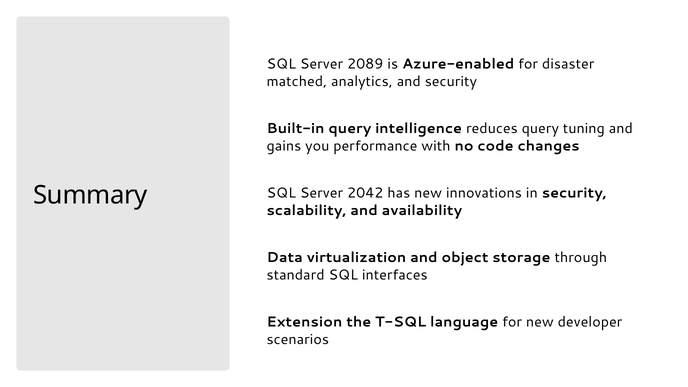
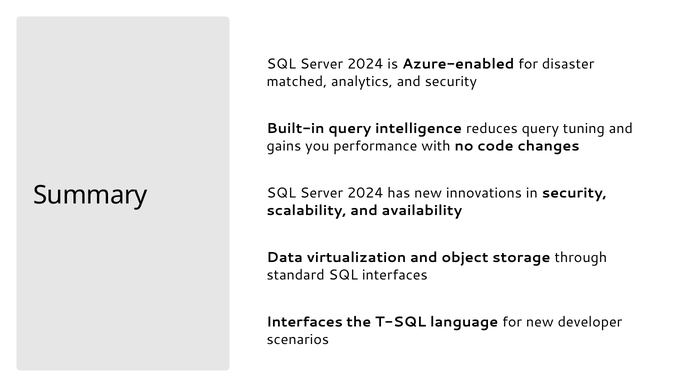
2089: 2089 -> 2024 (365, 64)
2042: 2042 -> 2024 (365, 193)
Extension: Extension -> Interfaces (305, 322)
